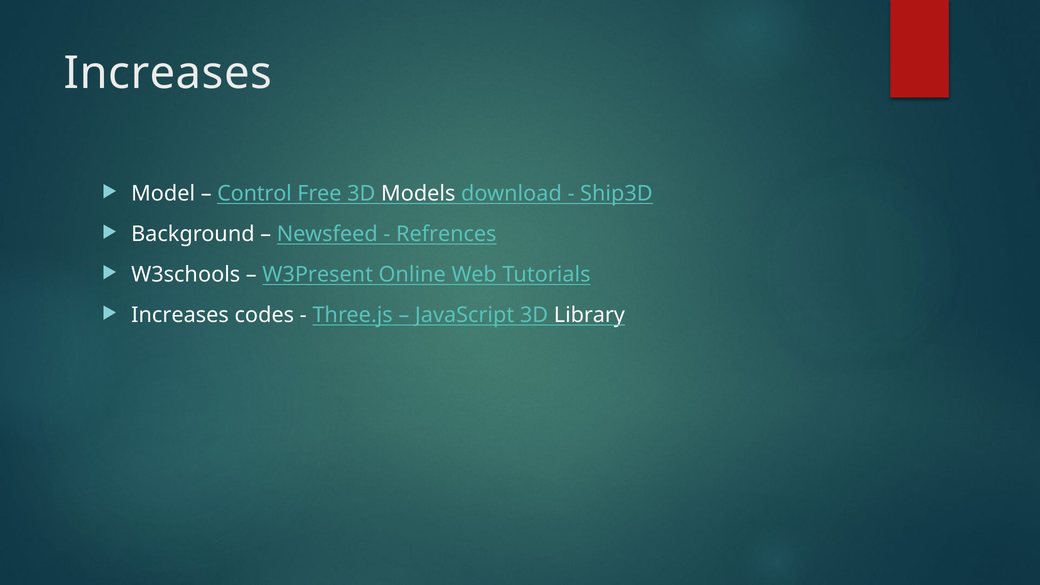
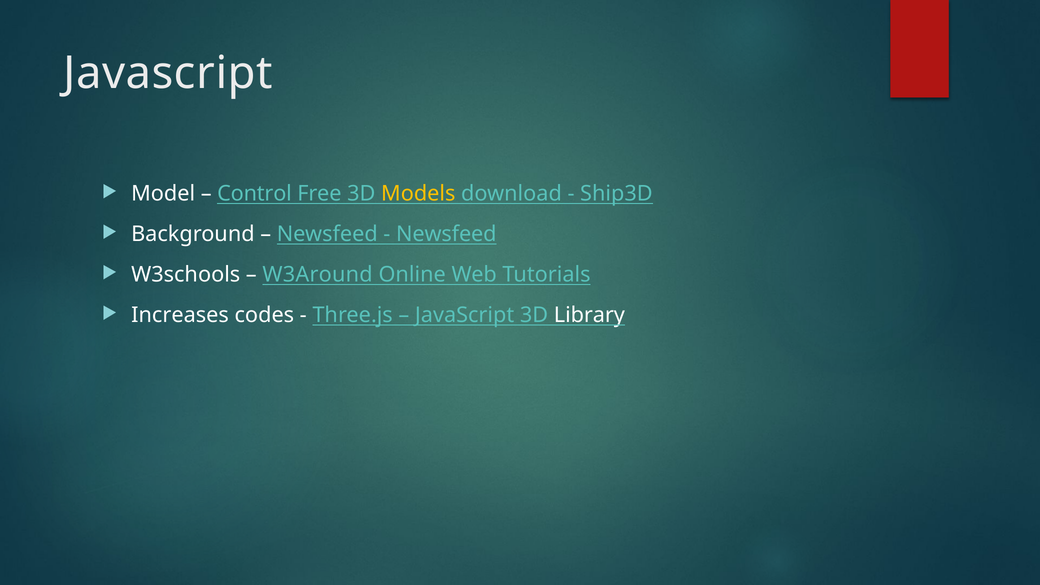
Increases: Increases -> Javascript (168, 73)
Models colour: white -> yellow (418, 194)
Refrences: Refrences -> Newsfeed (446, 234)
W3Present: W3Present -> W3Around (318, 275)
